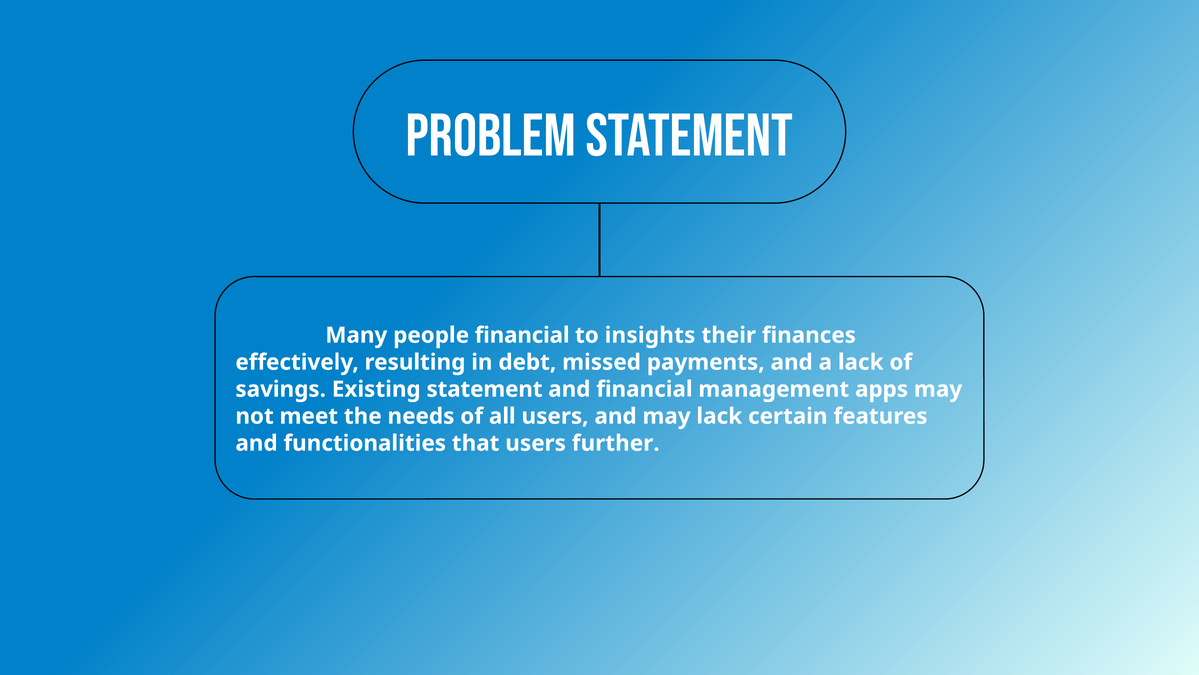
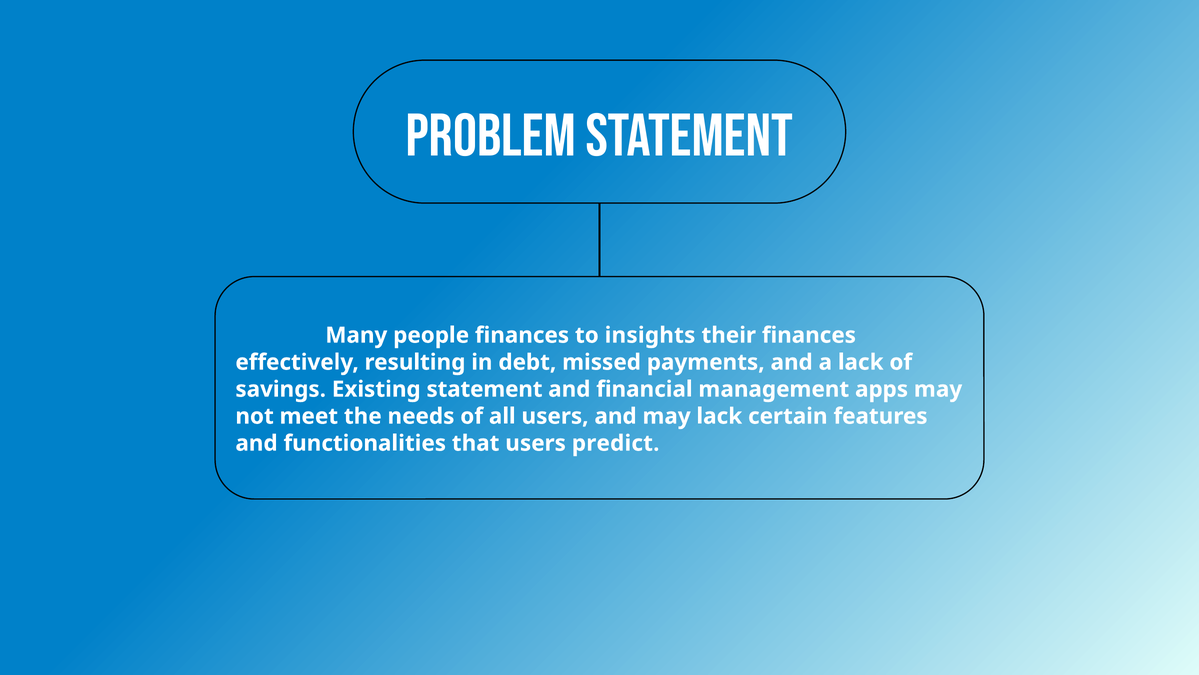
people financial: financial -> finances (522, 335)
further: further -> predict (616, 443)
